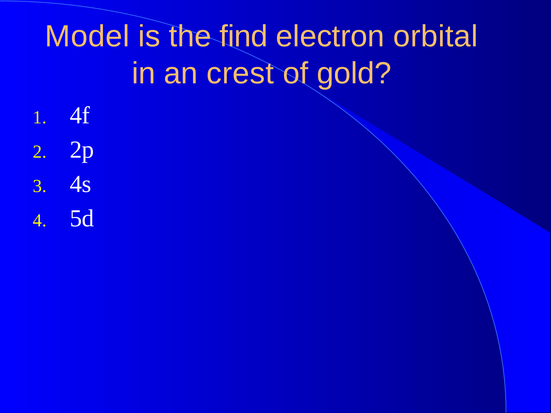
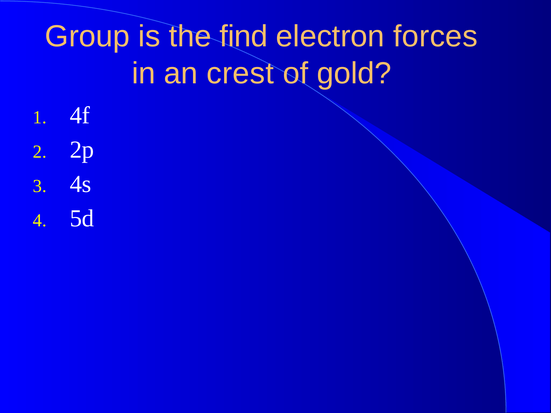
Model: Model -> Group (87, 37)
orbital: orbital -> forces (435, 37)
